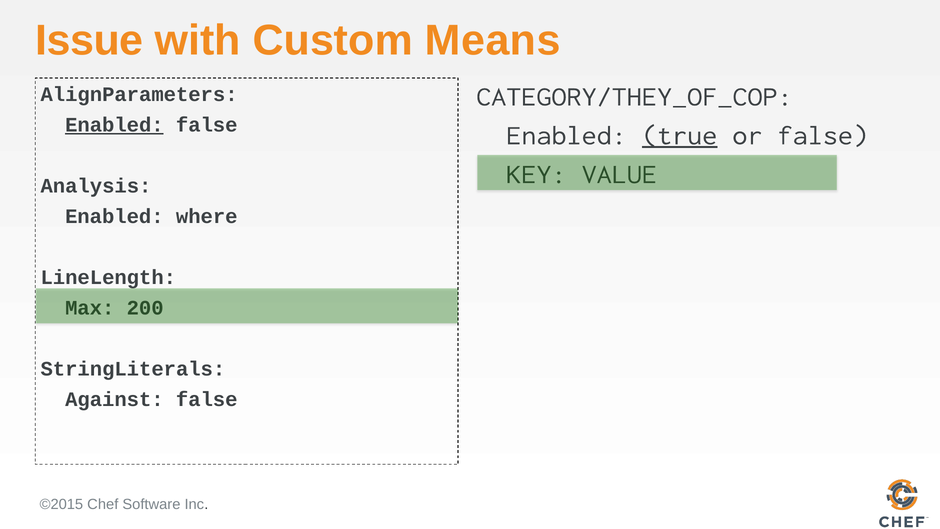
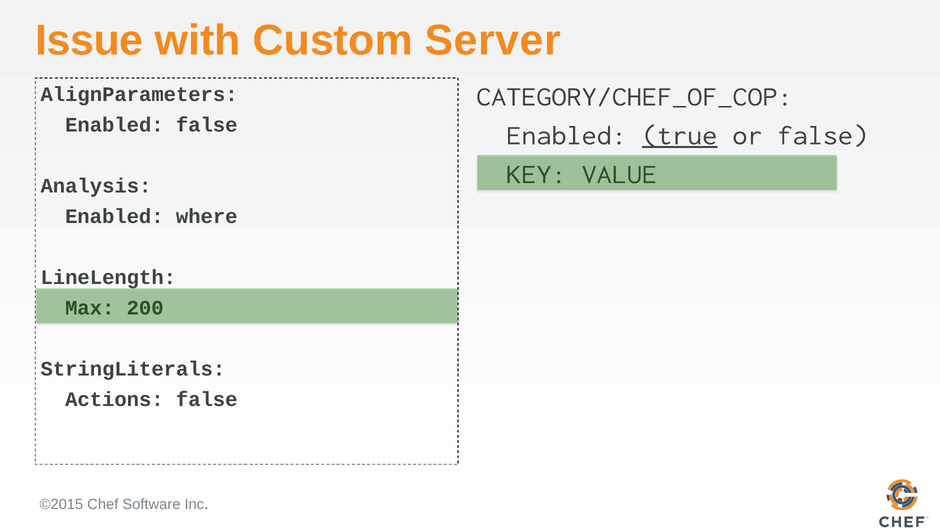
Means: Means -> Server (493, 41)
CATEGORY/THEY_OF_COP: CATEGORY/THEY_OF_COP -> CATEGORY/CHEF_OF_COP (634, 96)
Enabled underline: present -> none (114, 125)
Against: Against -> Actions (114, 399)
